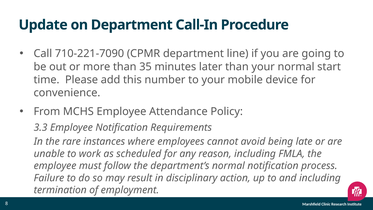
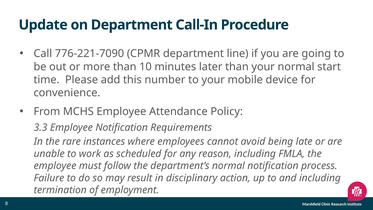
710-221-7090: 710-221-7090 -> 776-221-7090 (89, 54)
35: 35 -> 10 (145, 67)
